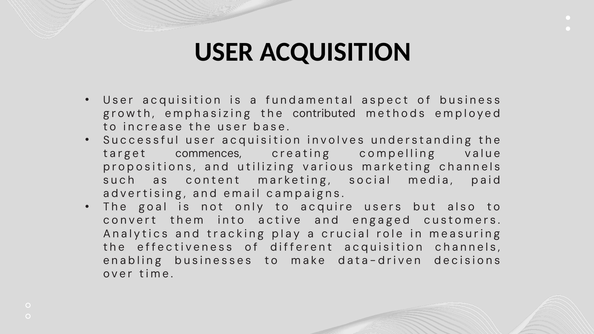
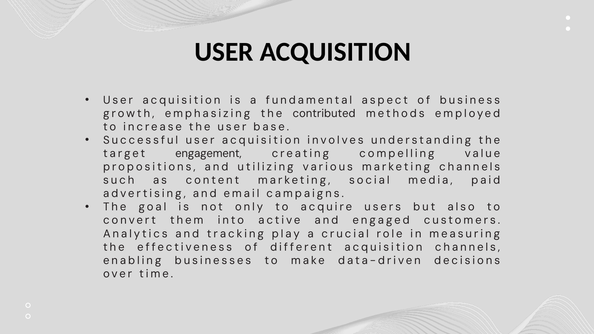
commences: commences -> engagement (208, 154)
